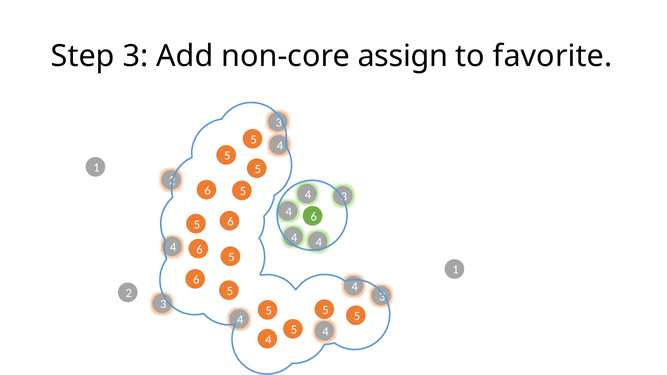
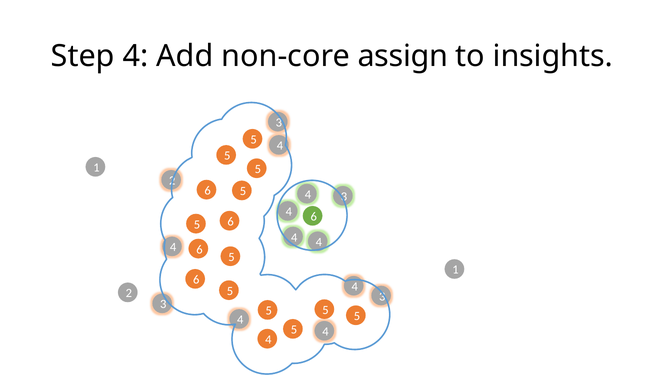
Step 3: 3 -> 4 (135, 56)
favorite: favorite -> insights (553, 56)
